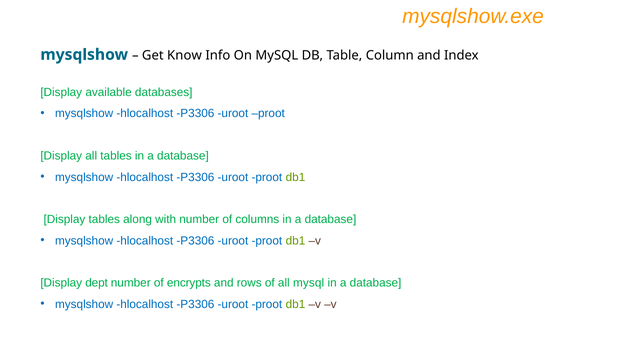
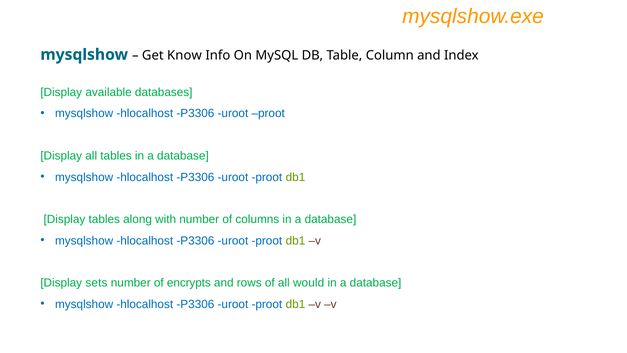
dept: dept -> sets (96, 283)
all mysql: mysql -> would (309, 283)
